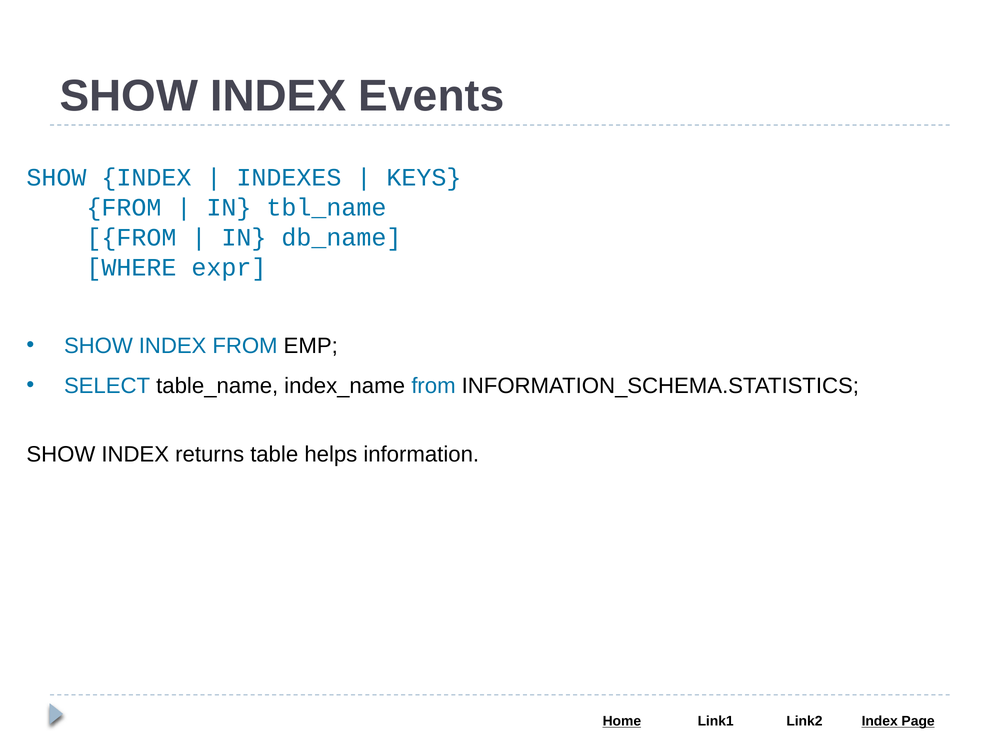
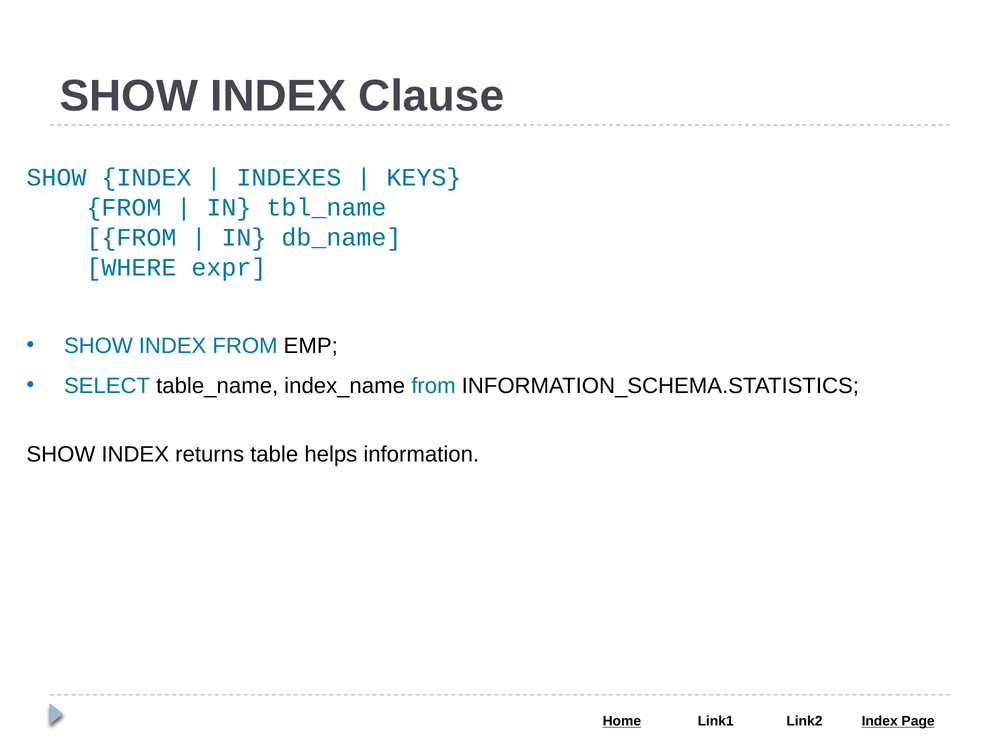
Events: Events -> Clause (431, 96)
